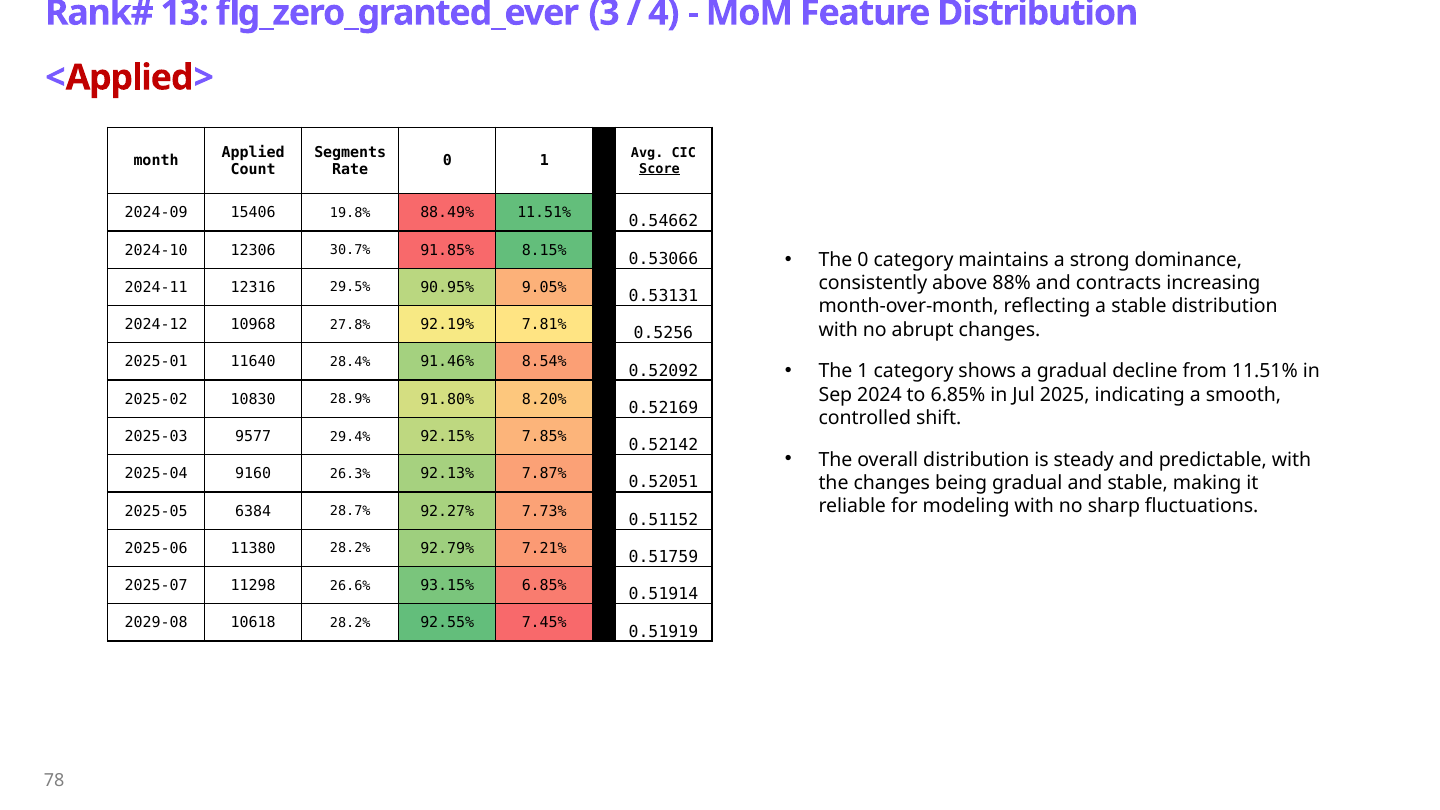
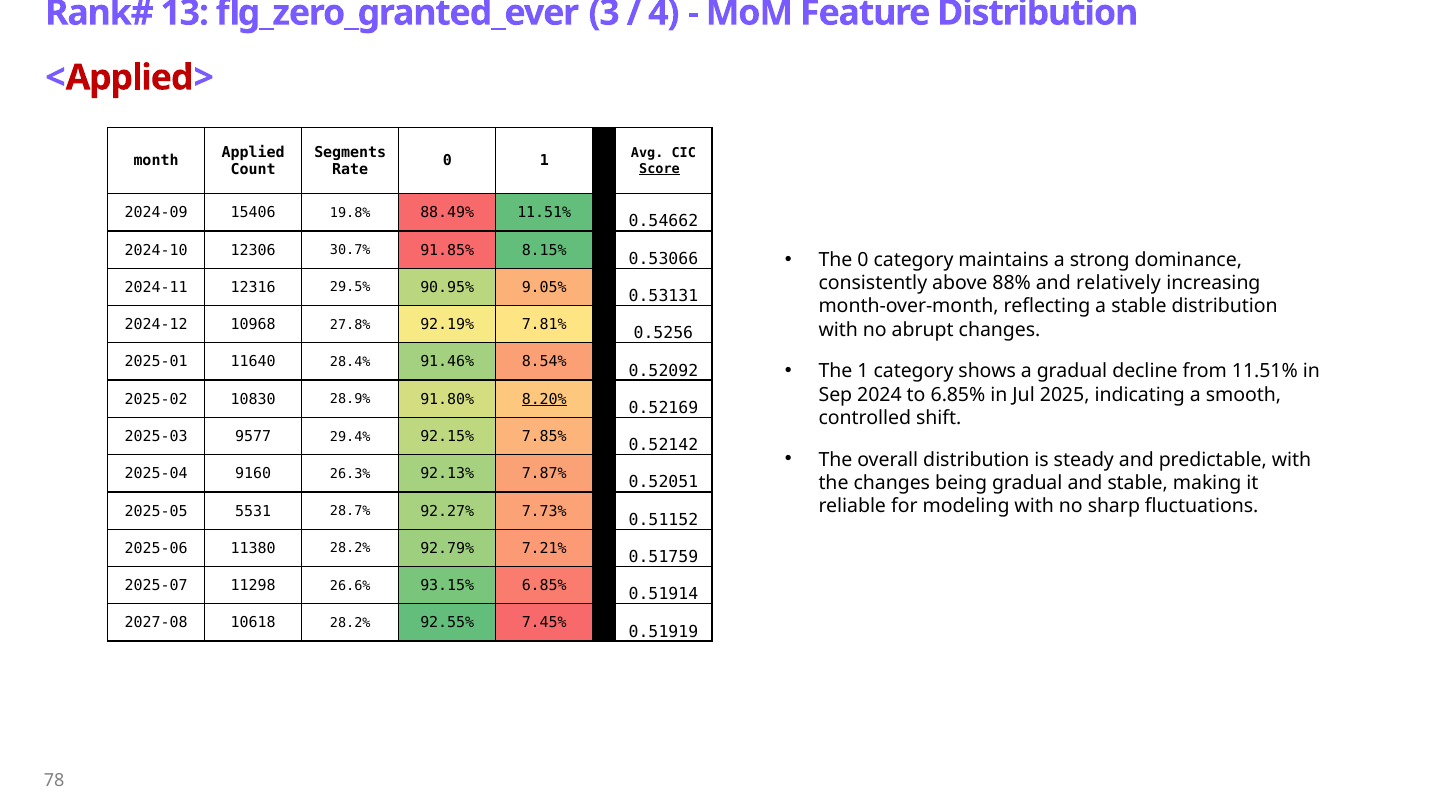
contracts: contracts -> relatively (1118, 283)
8.20% underline: none -> present (544, 399)
6384: 6384 -> 5531 (253, 511)
2029-08: 2029-08 -> 2027-08 (156, 623)
